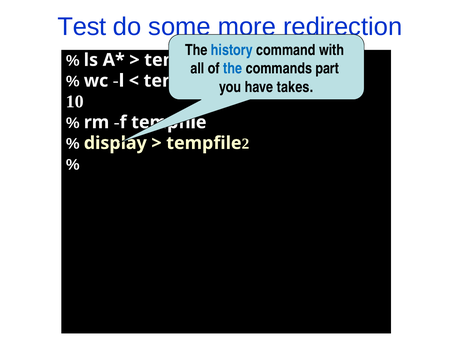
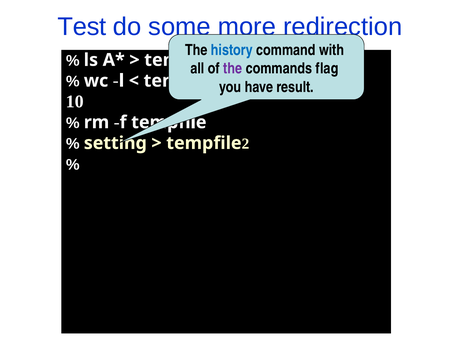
the colour: blue -> purple (233, 69)
part: part -> flag (327, 69)
takes: takes -> result (295, 87)
display: display -> setting (115, 143)
